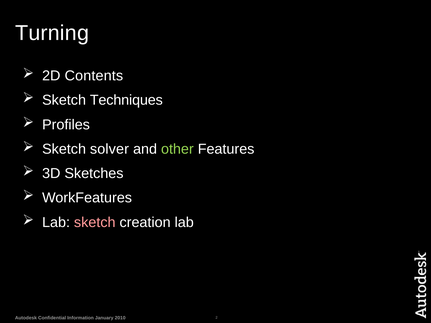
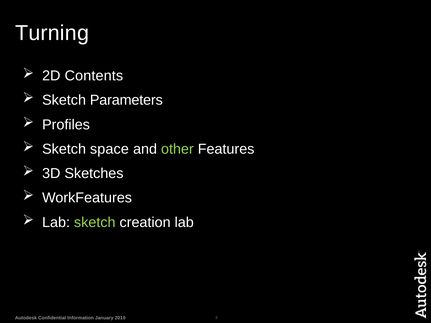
Techniques: Techniques -> Parameters (126, 100)
solver: solver -> space (109, 149)
sketch colour: pink -> light green (95, 222)
